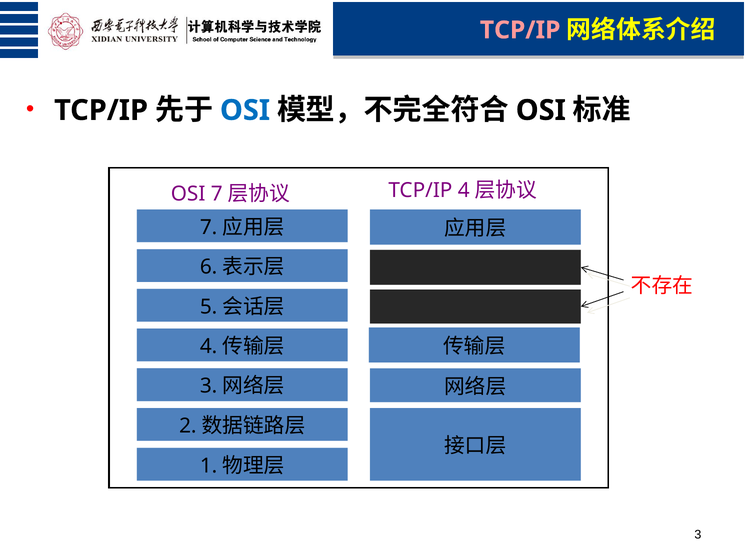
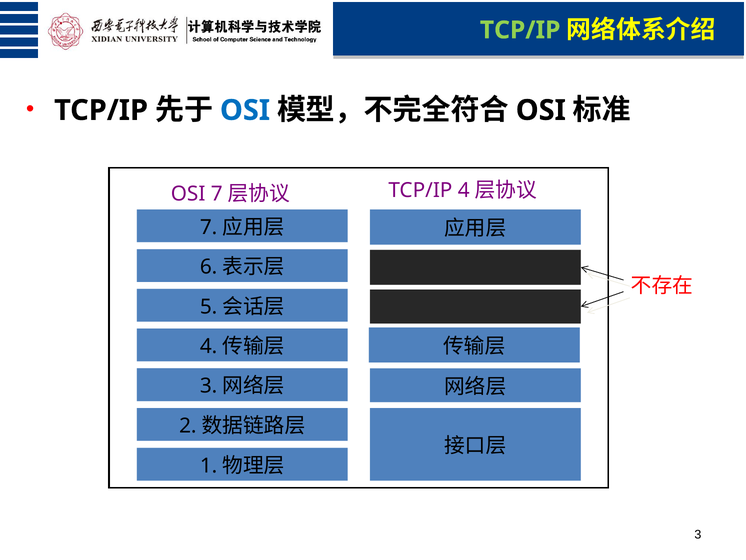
TCP/IP colour: pink -> light green (520, 30)
